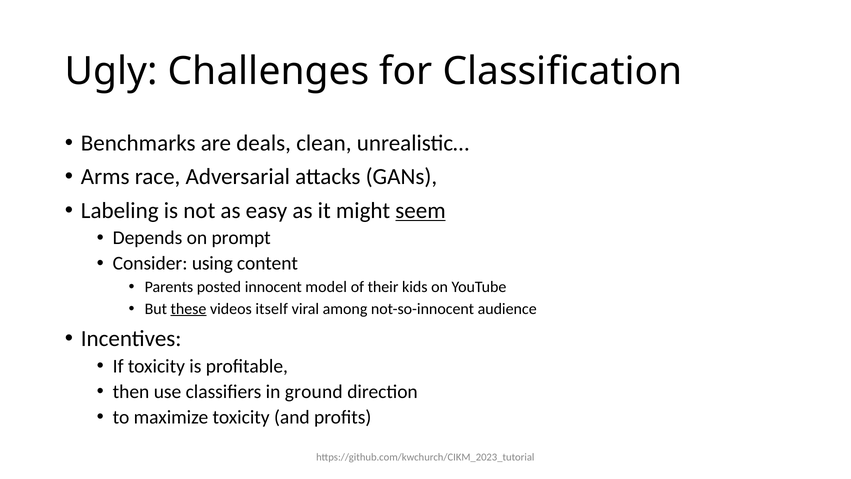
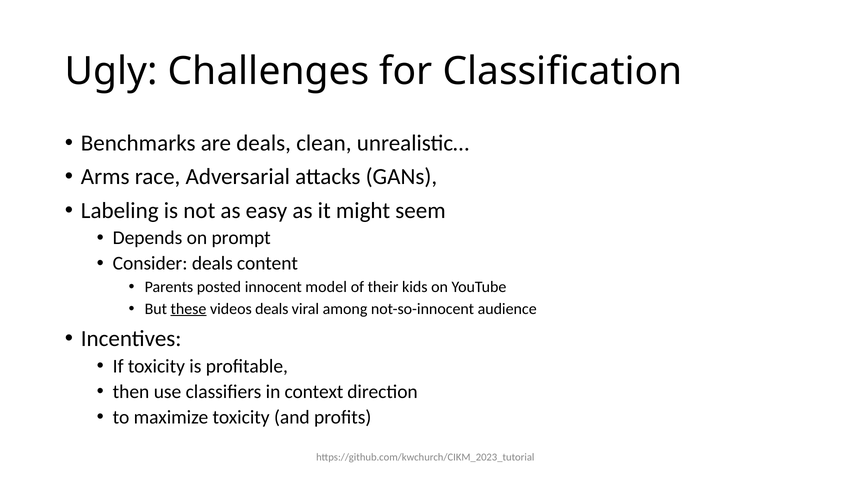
seem underline: present -> none (420, 210)
Consider using: using -> deals (212, 263)
videos itself: itself -> deals (272, 309)
ground: ground -> context (314, 391)
